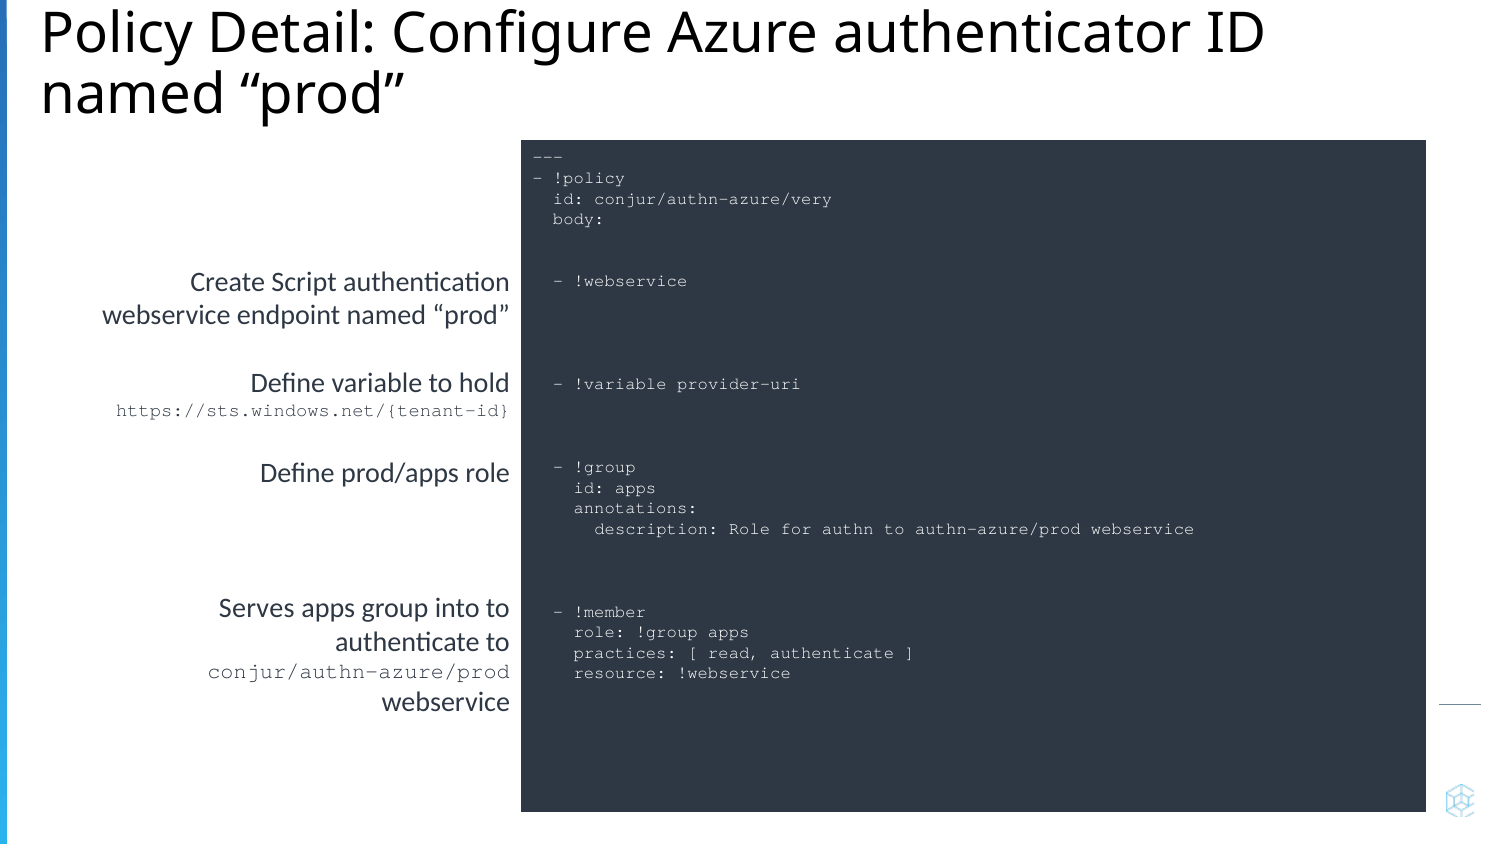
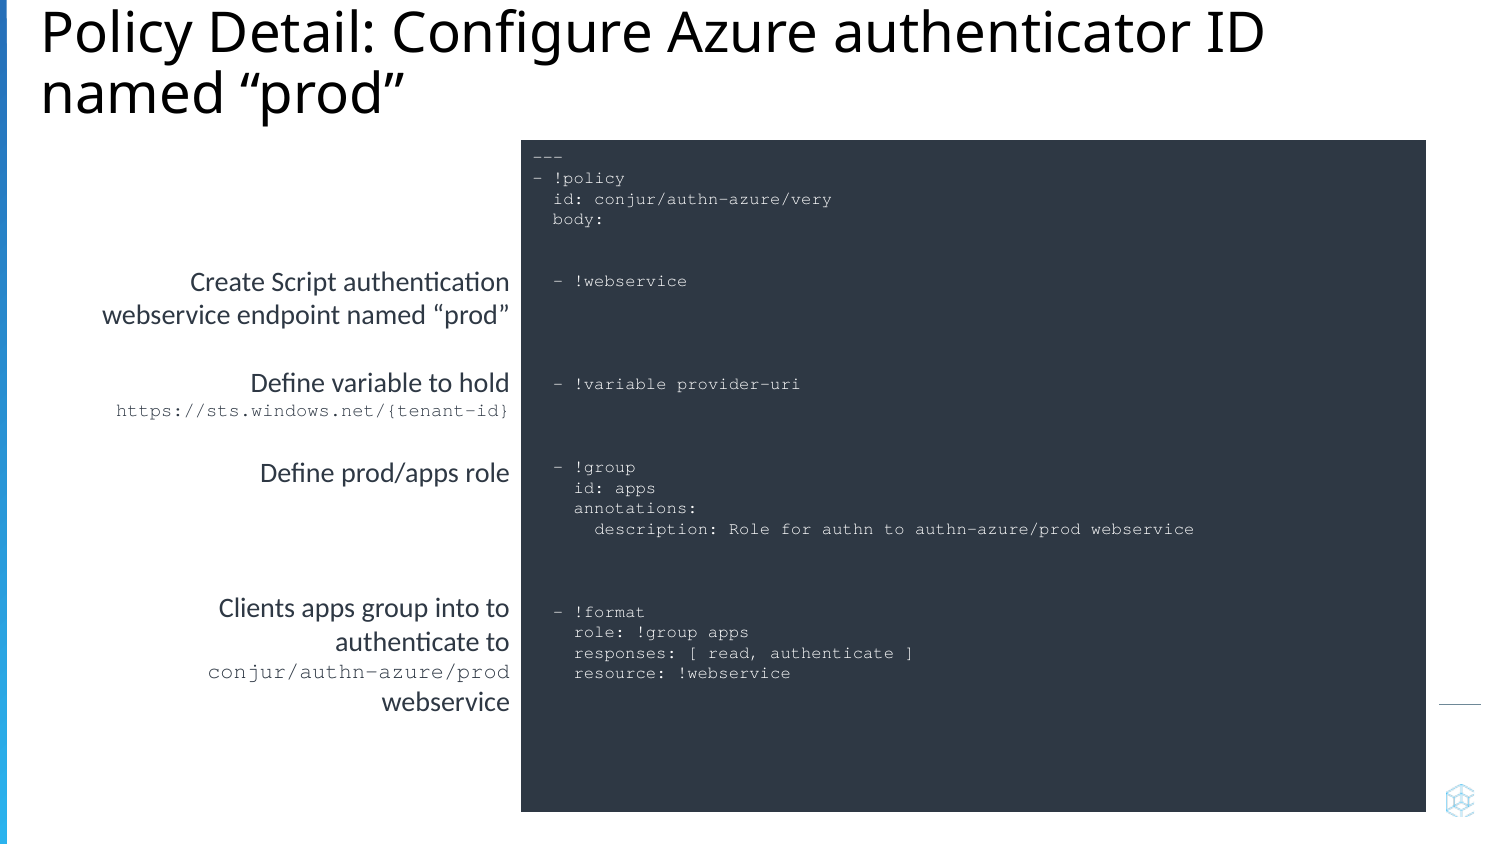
Serves: Serves -> Clients (257, 608)
!member: !member -> !format (610, 612)
practices: practices -> responses (625, 653)
